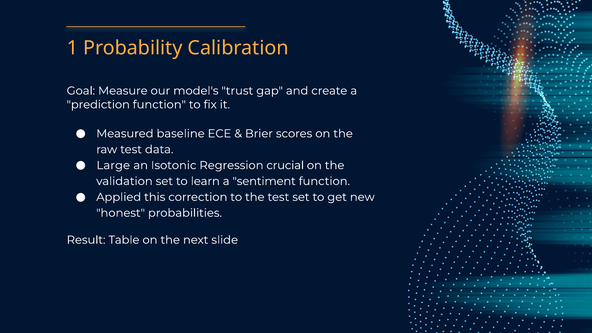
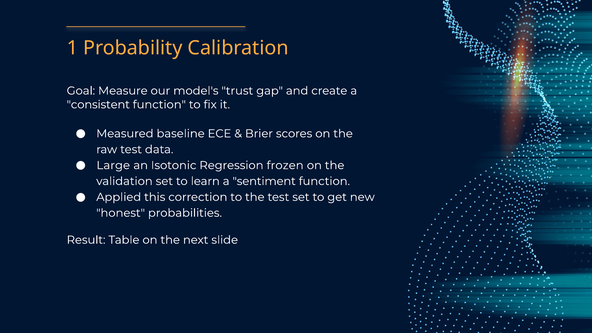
prediction: prediction -> consistent (98, 105)
crucial: crucial -> frozen (285, 165)
